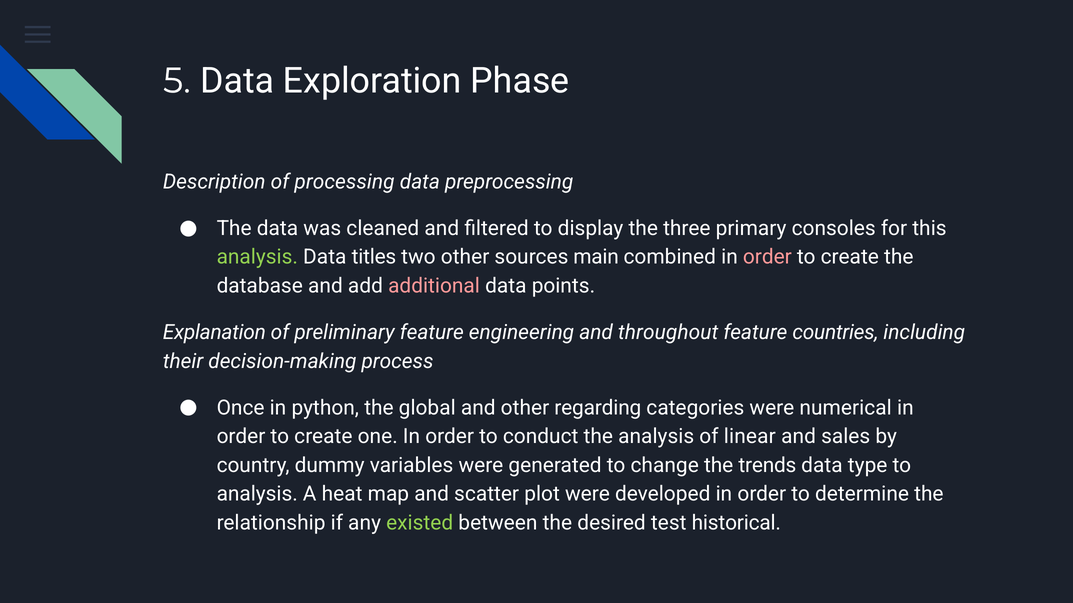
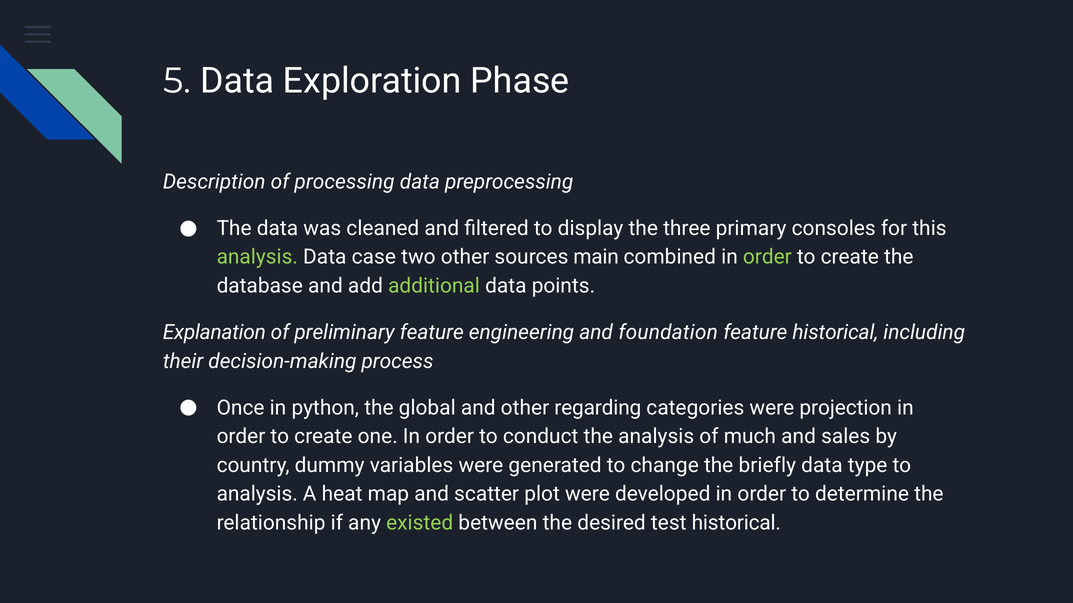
titles: titles -> case (374, 257)
order colour: pink -> light green (767, 257)
additional colour: pink -> light green (434, 286)
throughout: throughout -> foundation (668, 333)
feature countries: countries -> historical (835, 333)
numerical: numerical -> projection (846, 408)
linear: linear -> much (750, 437)
trends: trends -> briefly (767, 466)
